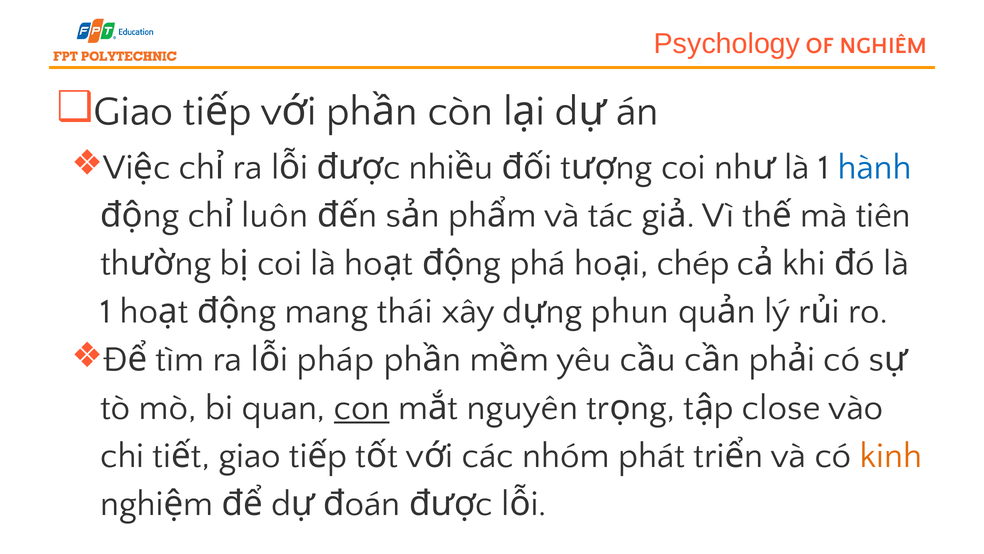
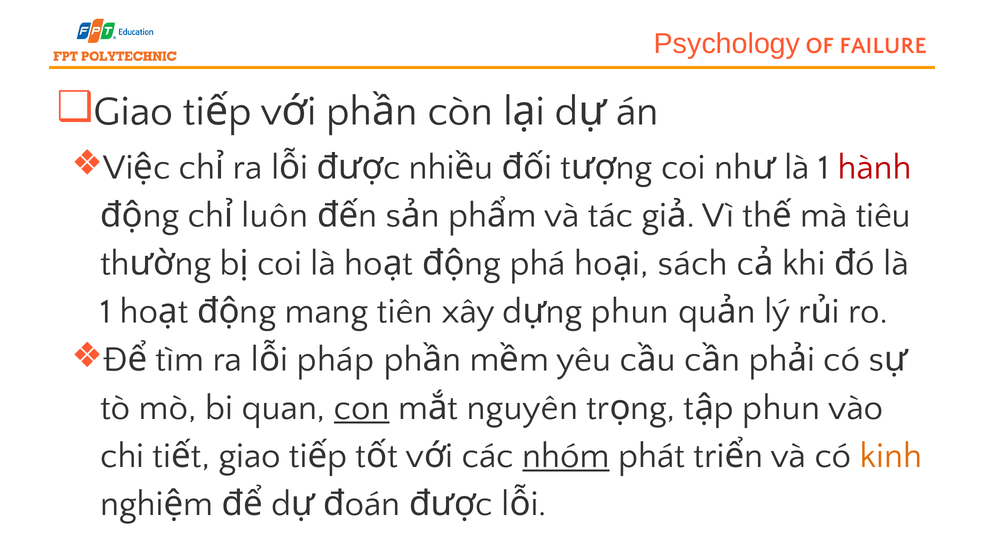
NGHIÊM: NGHIÊM -> FAILURE (883, 46)
hành colour: blue -> red (875, 167)
tiên: tiên -> tiêu (883, 215)
chép: chép -> sách (693, 263)
thái: thái -> tiên (405, 311)
close: close -> phun (781, 407)
nhóm underline: none -> present (566, 455)
